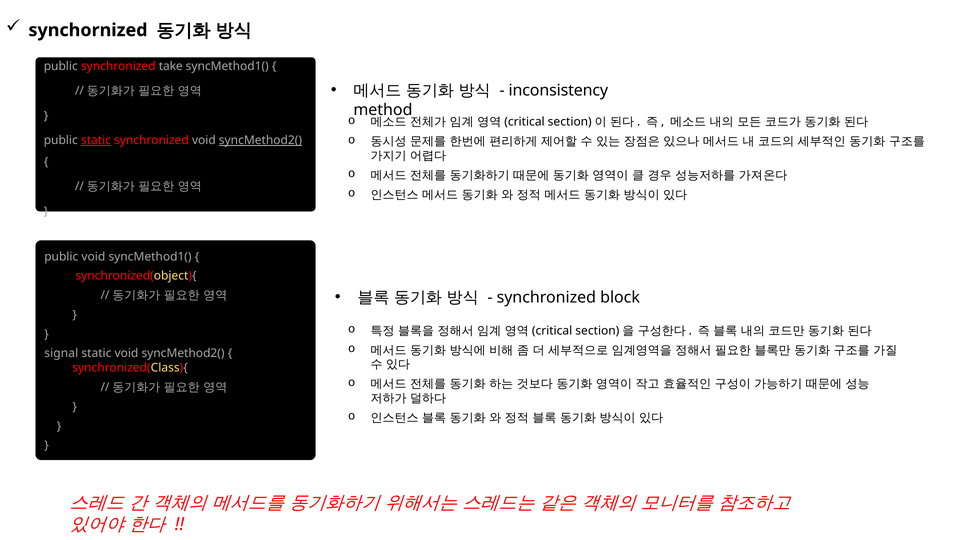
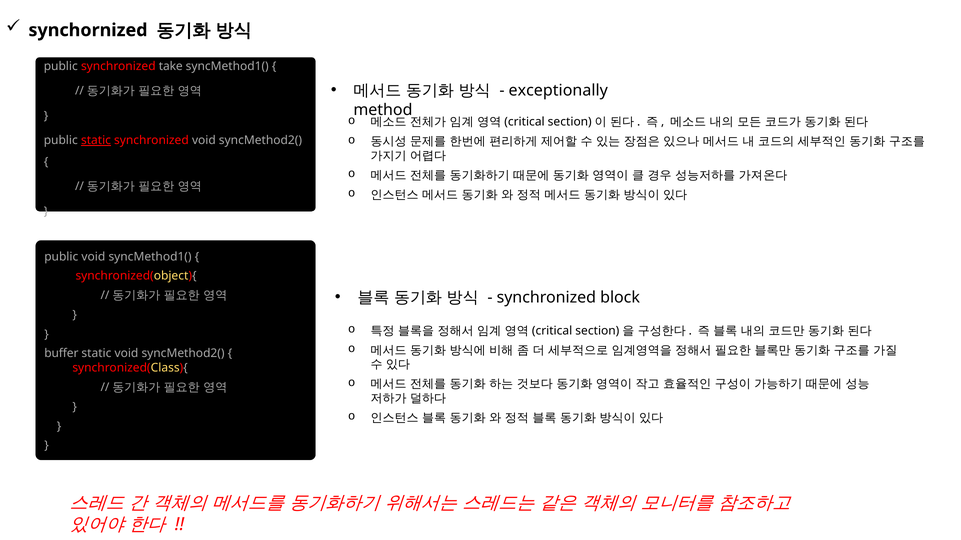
inconsistency: inconsistency -> exceptionally (558, 91)
syncMethod2( underline: present -> none (260, 140)
signal: signal -> buffer (61, 354)
